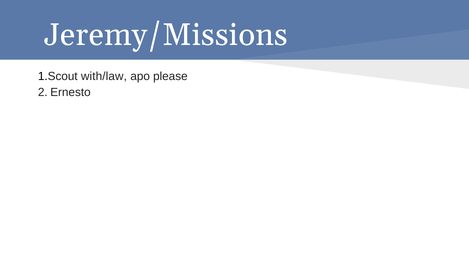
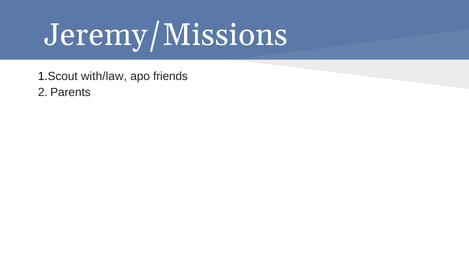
please: please -> friends (170, 76)
Ernesto: Ernesto -> Parents (70, 92)
